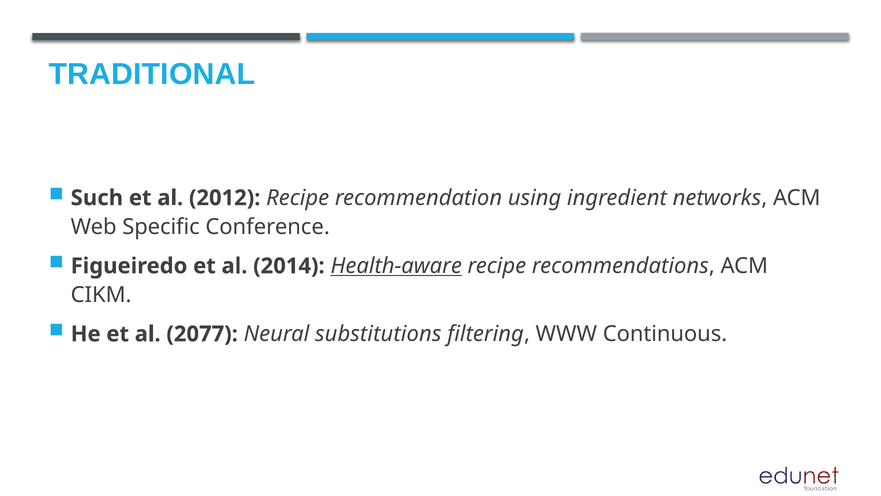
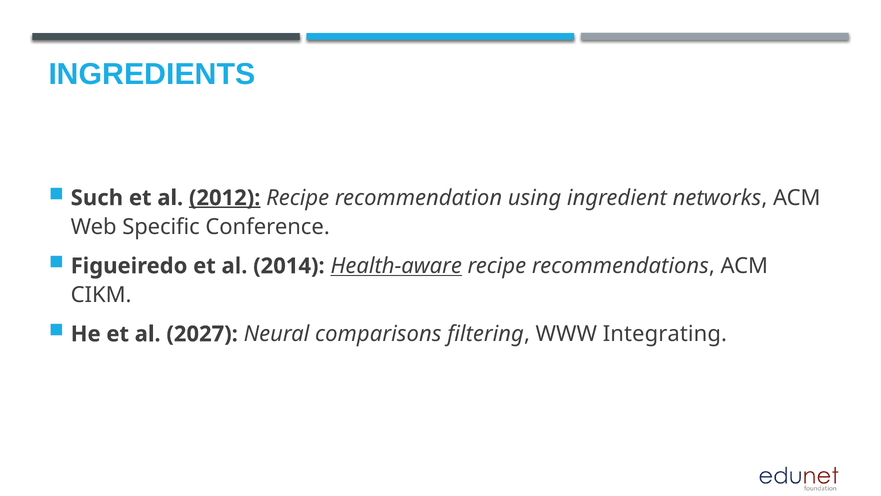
TRADITIONAL: TRADITIONAL -> INGREDIENTS (152, 74)
2012 underline: none -> present (225, 198)
2077: 2077 -> 2027 (202, 334)
substitutions: substitutions -> comparisons (378, 334)
Continuous: Continuous -> Integrating (665, 334)
